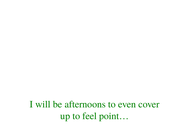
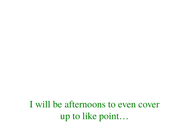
feel: feel -> like (90, 116)
